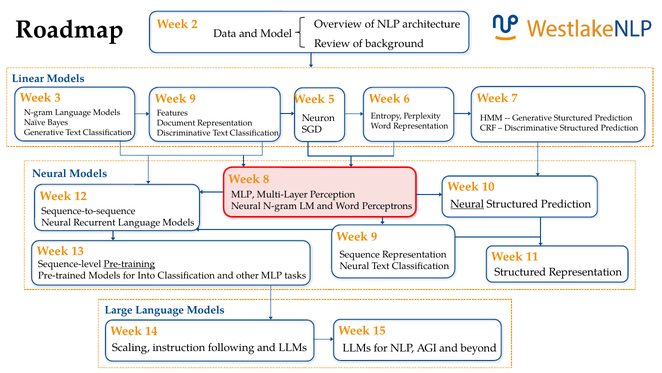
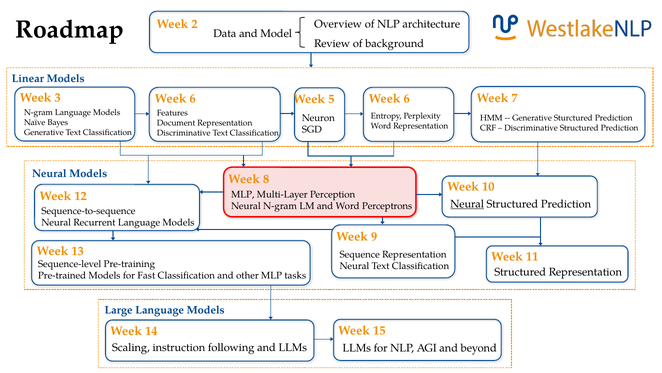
9: 9 -> 6 (193, 98)
Pre-training underline: present -> none (129, 264)
Into: Into -> Fast (146, 275)
